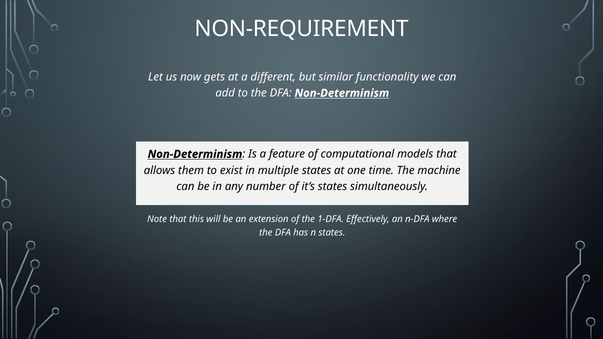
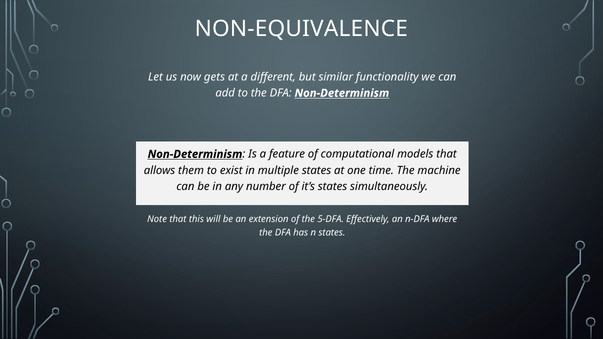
NON-REQUIREMENT: NON-REQUIREMENT -> NON-EQUIVALENCE (301, 29)
1-DFA: 1-DFA -> 5-DFA (331, 219)
